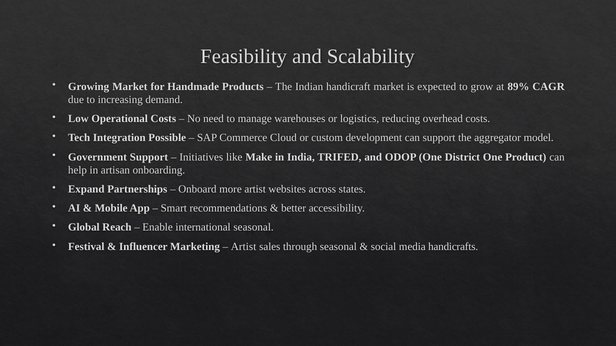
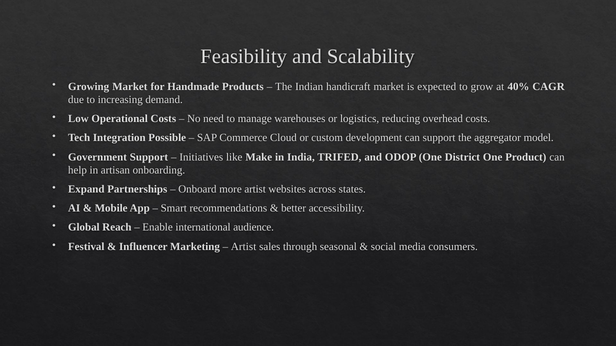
89%: 89% -> 40% (518, 87)
international seasonal: seasonal -> audience (254, 228)
handicrafts: handicrafts -> consumers (453, 247)
